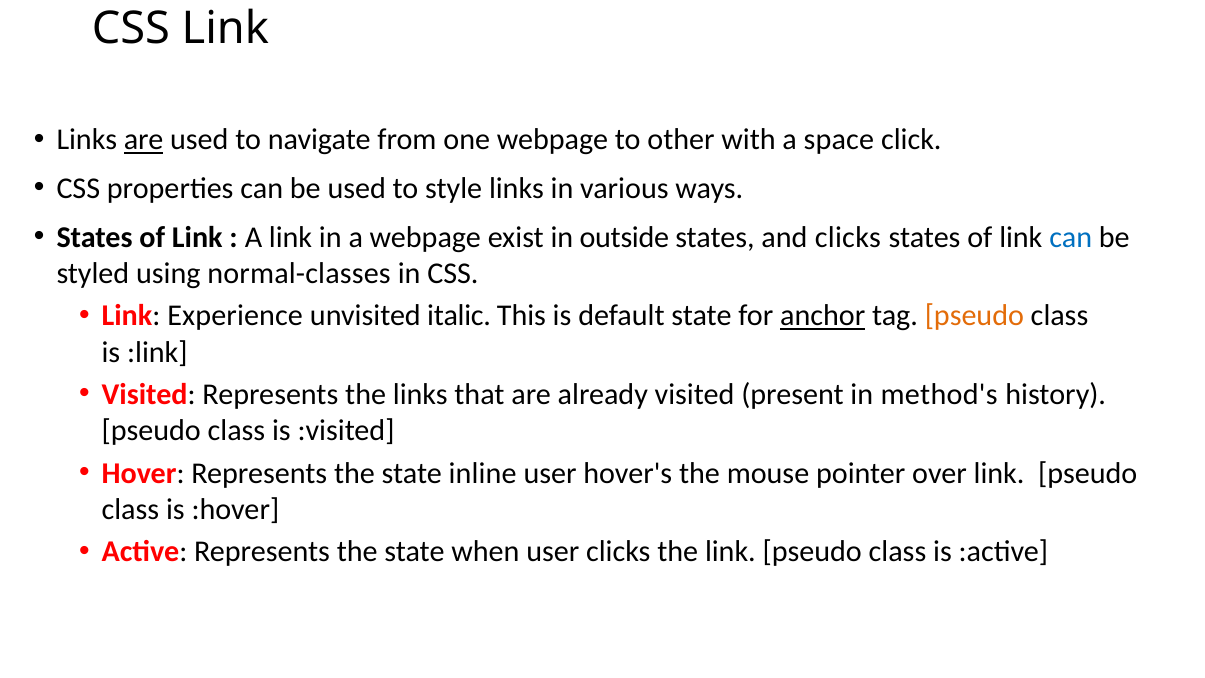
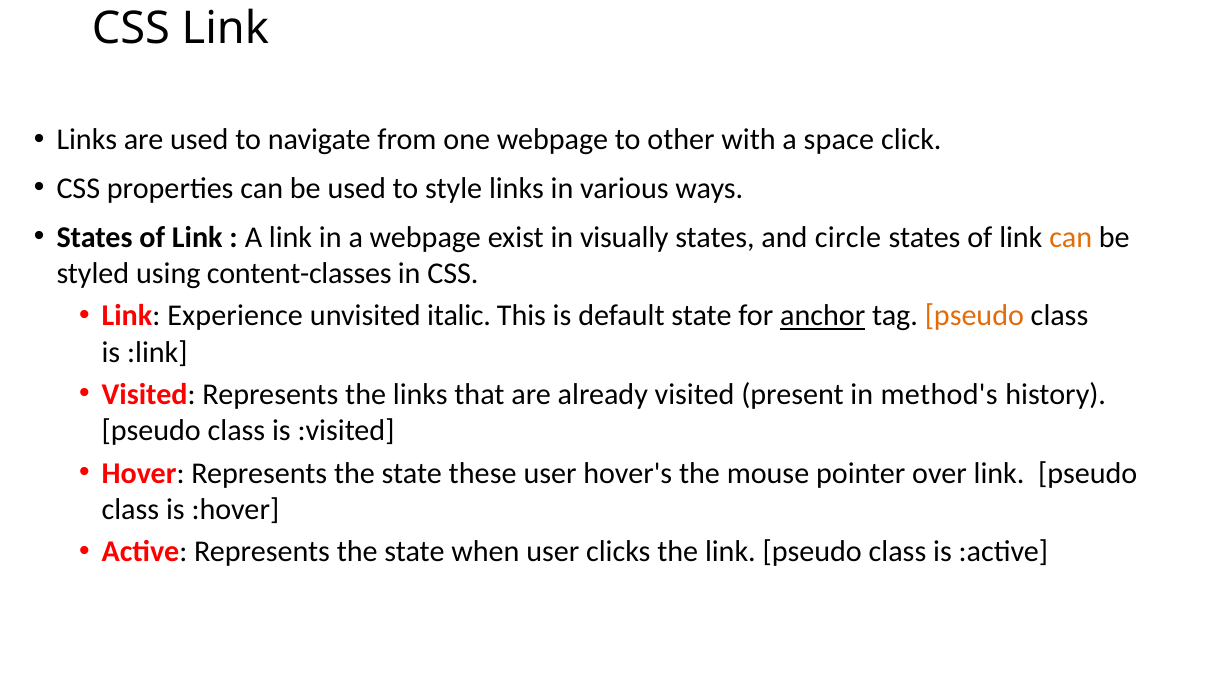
are underline: present -> none (144, 140)
outside: outside -> visually (624, 237)
and clicks: clicks -> circle (848, 237)
can colour: blue -> orange (1071, 237)
normal-classes: normal-classes -> content-classes (299, 274)
inline: inline -> these (483, 473)
